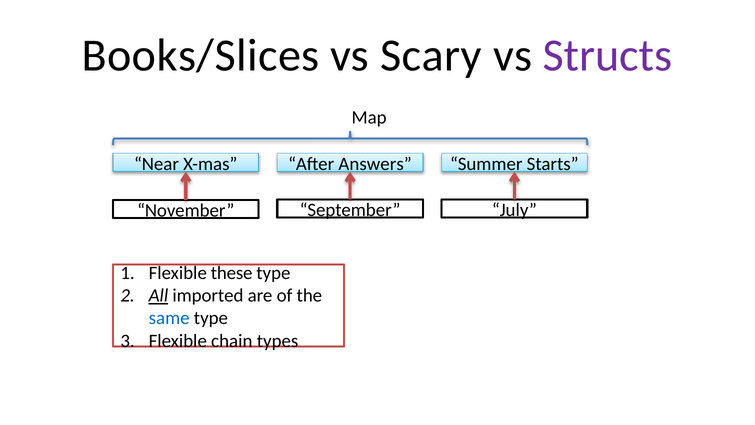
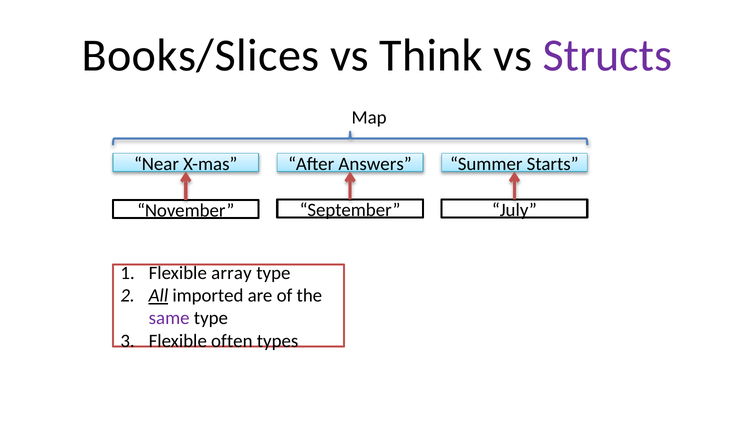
Scary: Scary -> Think (431, 56)
these: these -> array (231, 273)
same colour: blue -> purple (169, 318)
chain: chain -> often (232, 341)
